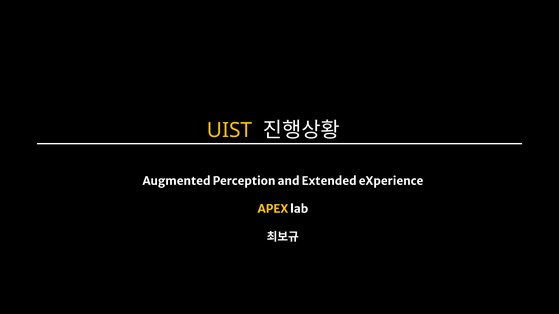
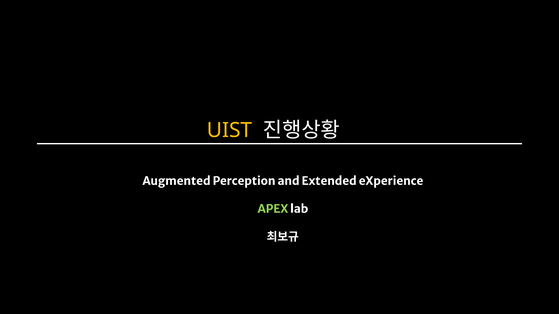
APEX colour: yellow -> light green (273, 209)
